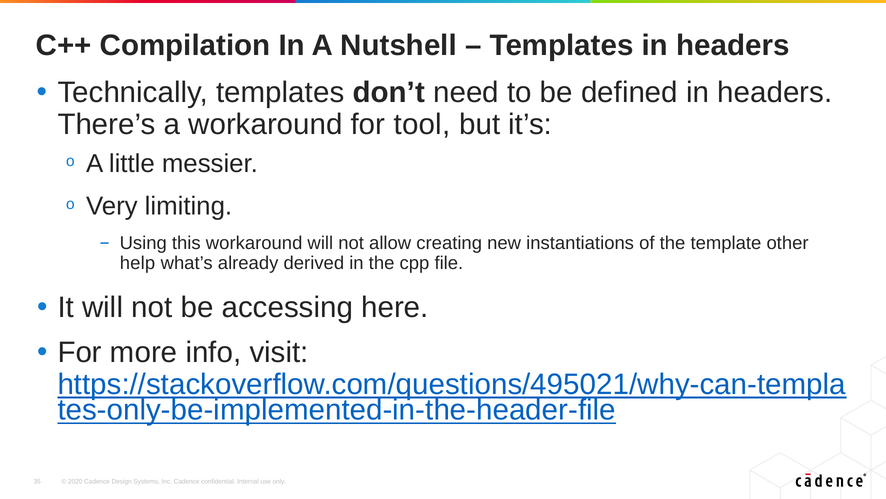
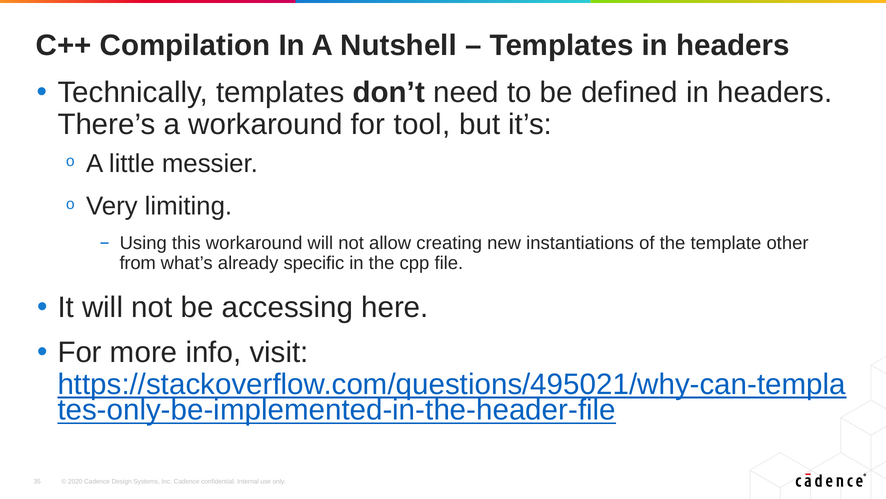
help: help -> from (138, 263)
derived: derived -> specific (314, 263)
